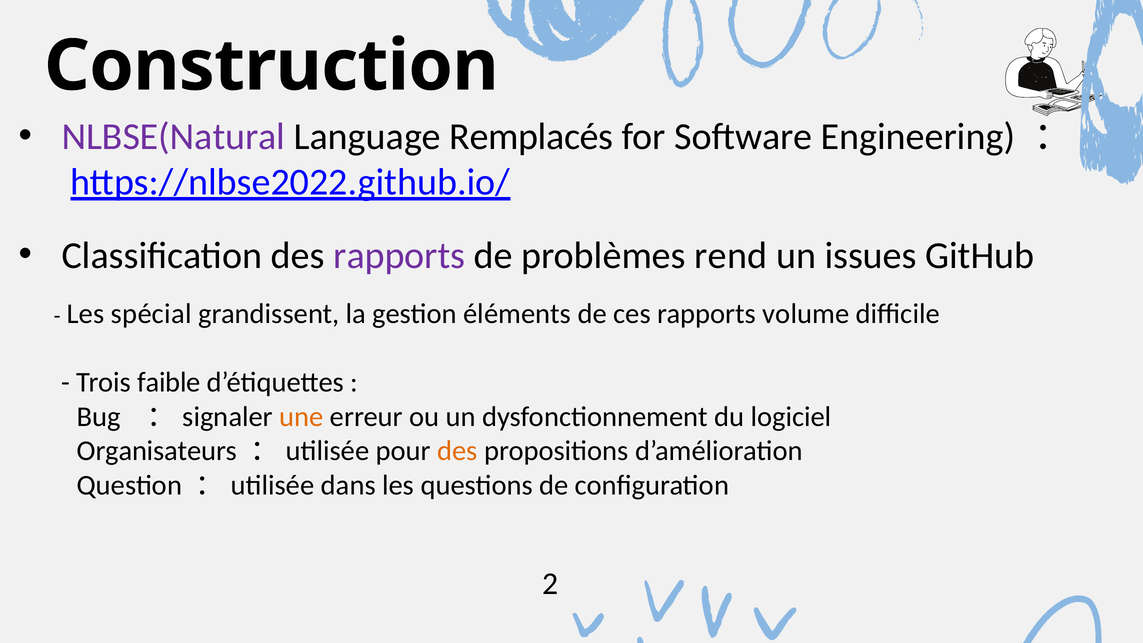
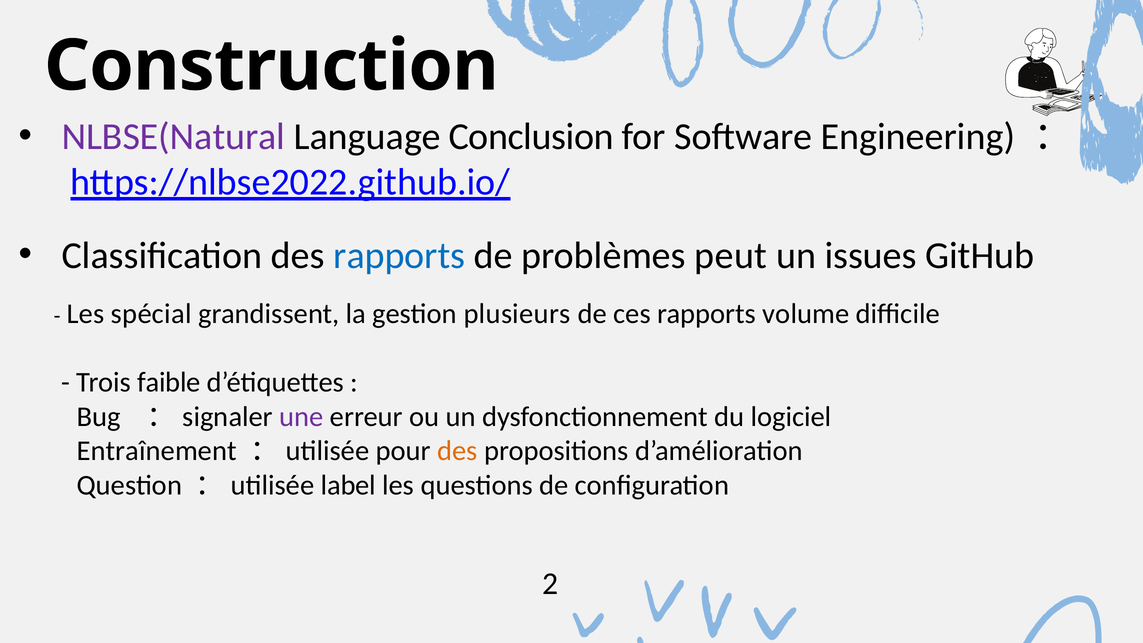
Remplacés: Remplacés -> Conclusion (531, 137)
rapports colour: purple -> blue (399, 255)
rend: rend -> peut (731, 255)
éléments: éléments -> plusieurs (517, 314)
une colour: orange -> purple (301, 417)
Organisateurs: Organisateurs -> Entraînement (157, 451)
dans: dans -> label (348, 485)
